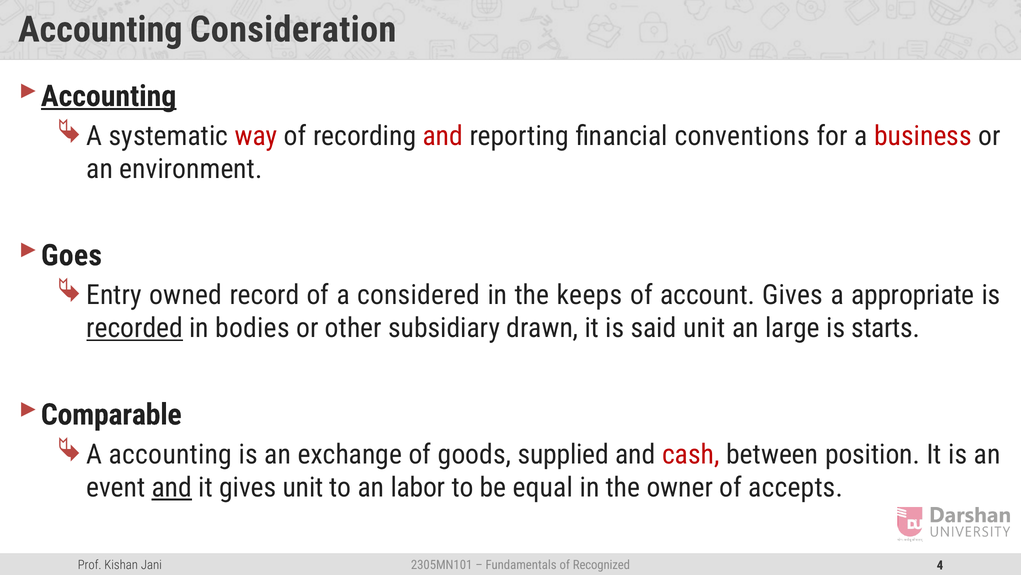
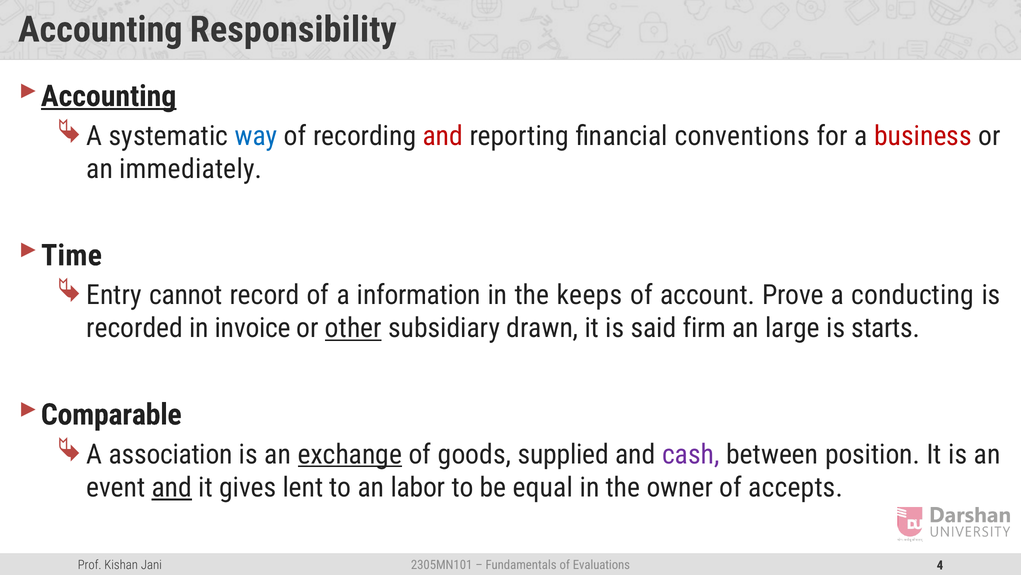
Consideration: Consideration -> Responsibility (293, 30)
way colour: red -> blue (256, 136)
environment: environment -> immediately (191, 169)
Goes: Goes -> Time (71, 255)
owned: owned -> cannot (186, 295)
considered: considered -> information (419, 295)
account Gives: Gives -> Prove (793, 295)
appropriate: appropriate -> conducting (913, 295)
recorded underline: present -> none (135, 328)
bodies: bodies -> invoice (253, 328)
other underline: none -> present (353, 328)
said unit: unit -> firm (705, 328)
A accounting: accounting -> association (171, 454)
exchange underline: none -> present (350, 454)
cash colour: red -> purple (691, 454)
gives unit: unit -> lent (303, 487)
Recognized: Recognized -> Evaluations (601, 565)
